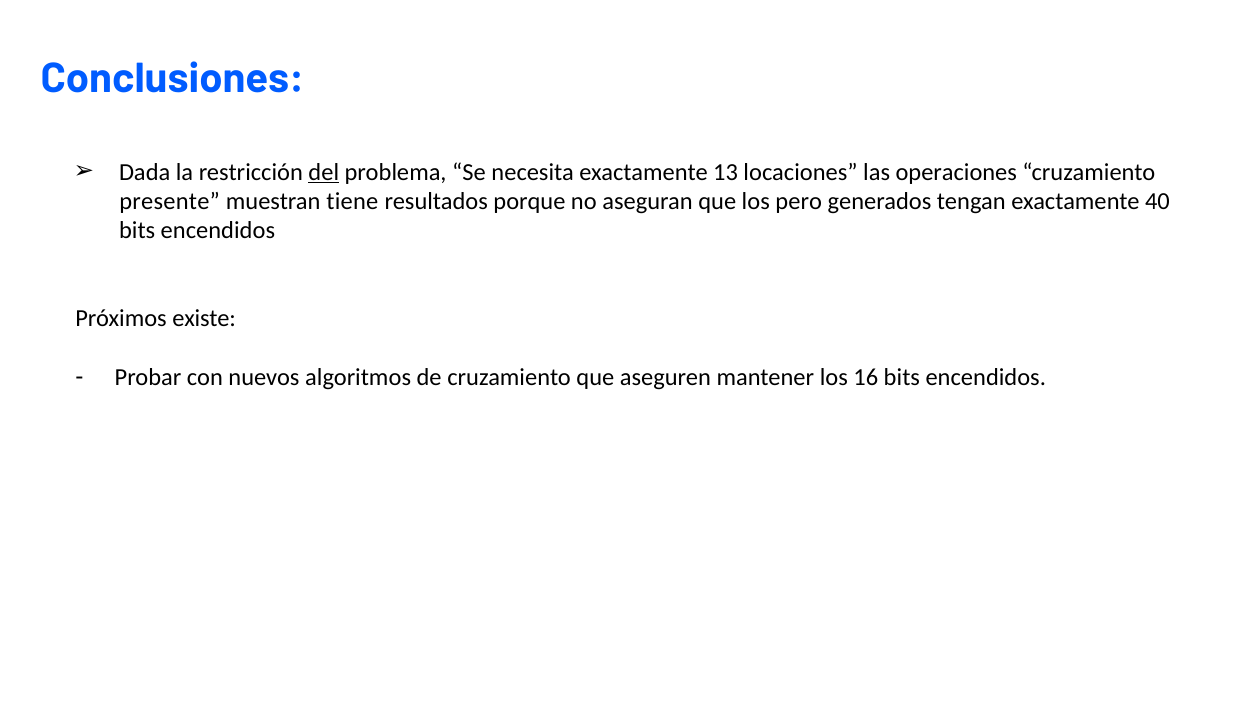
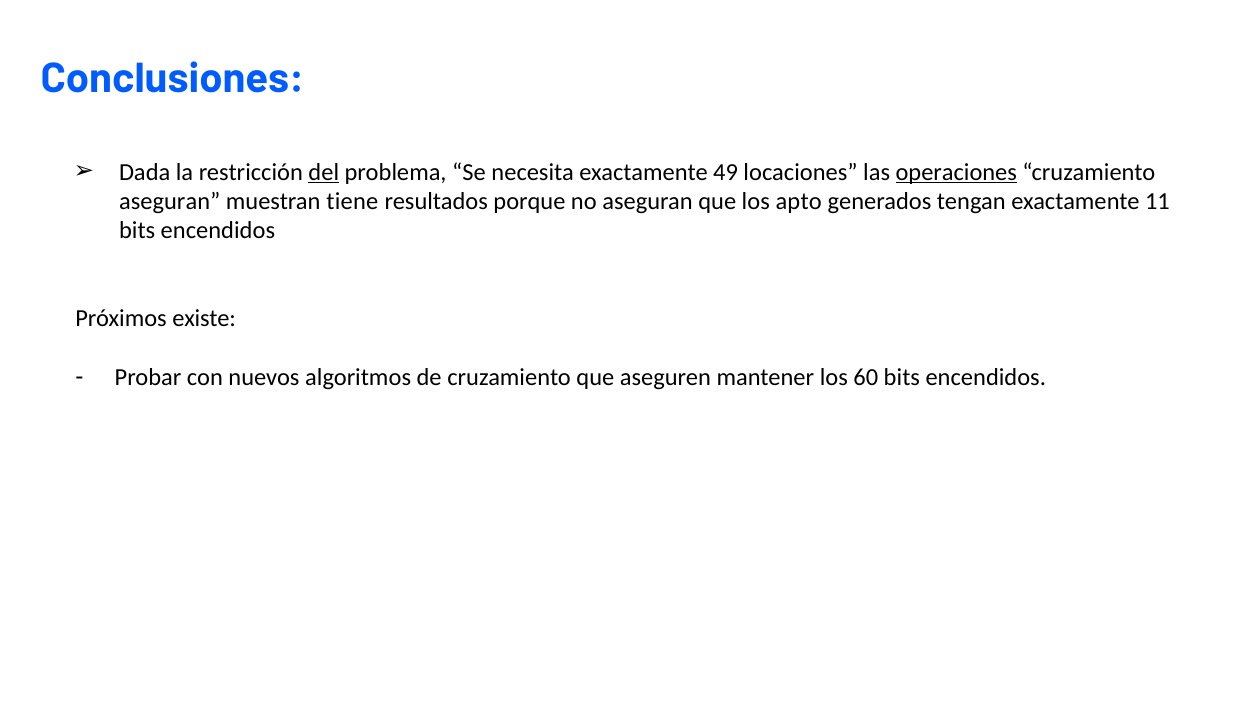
13: 13 -> 49 (726, 172)
operaciones underline: none -> present (956, 172)
presente: presente -> aseguran (170, 201)
pero: pero -> apto (799, 201)
40: 40 -> 11 (1157, 201)
16: 16 -> 60 (866, 377)
